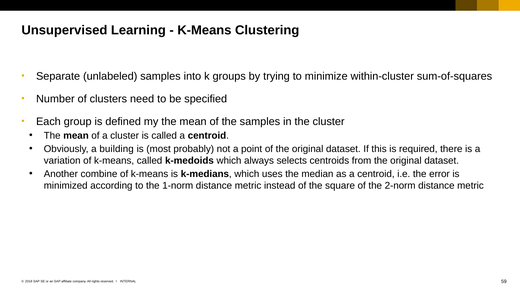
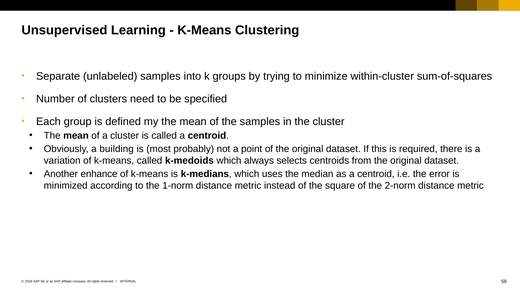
combine: combine -> enhance (99, 174)
